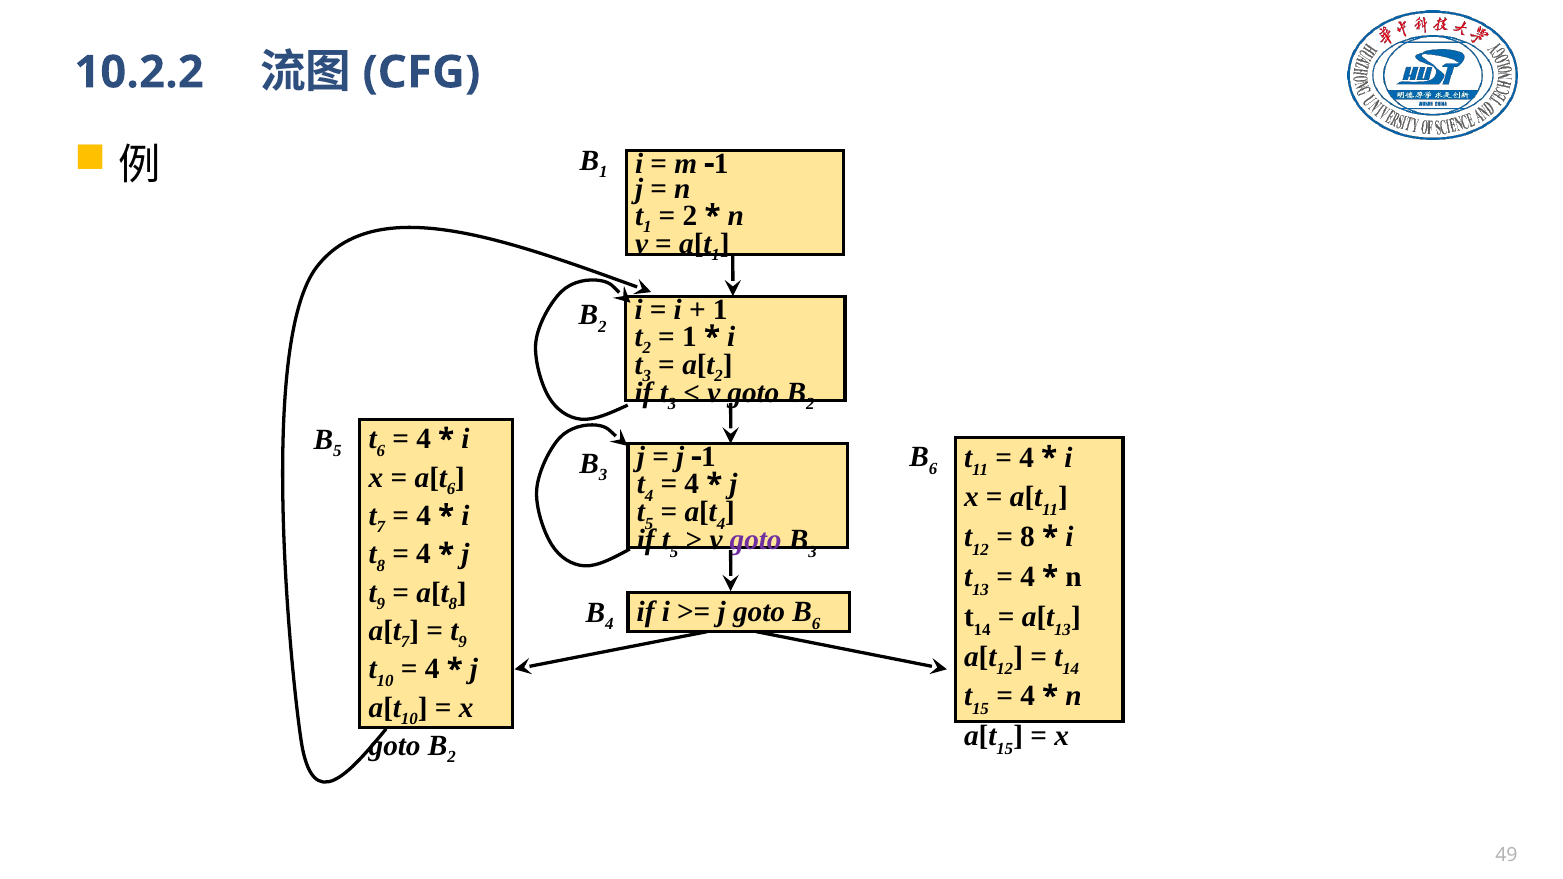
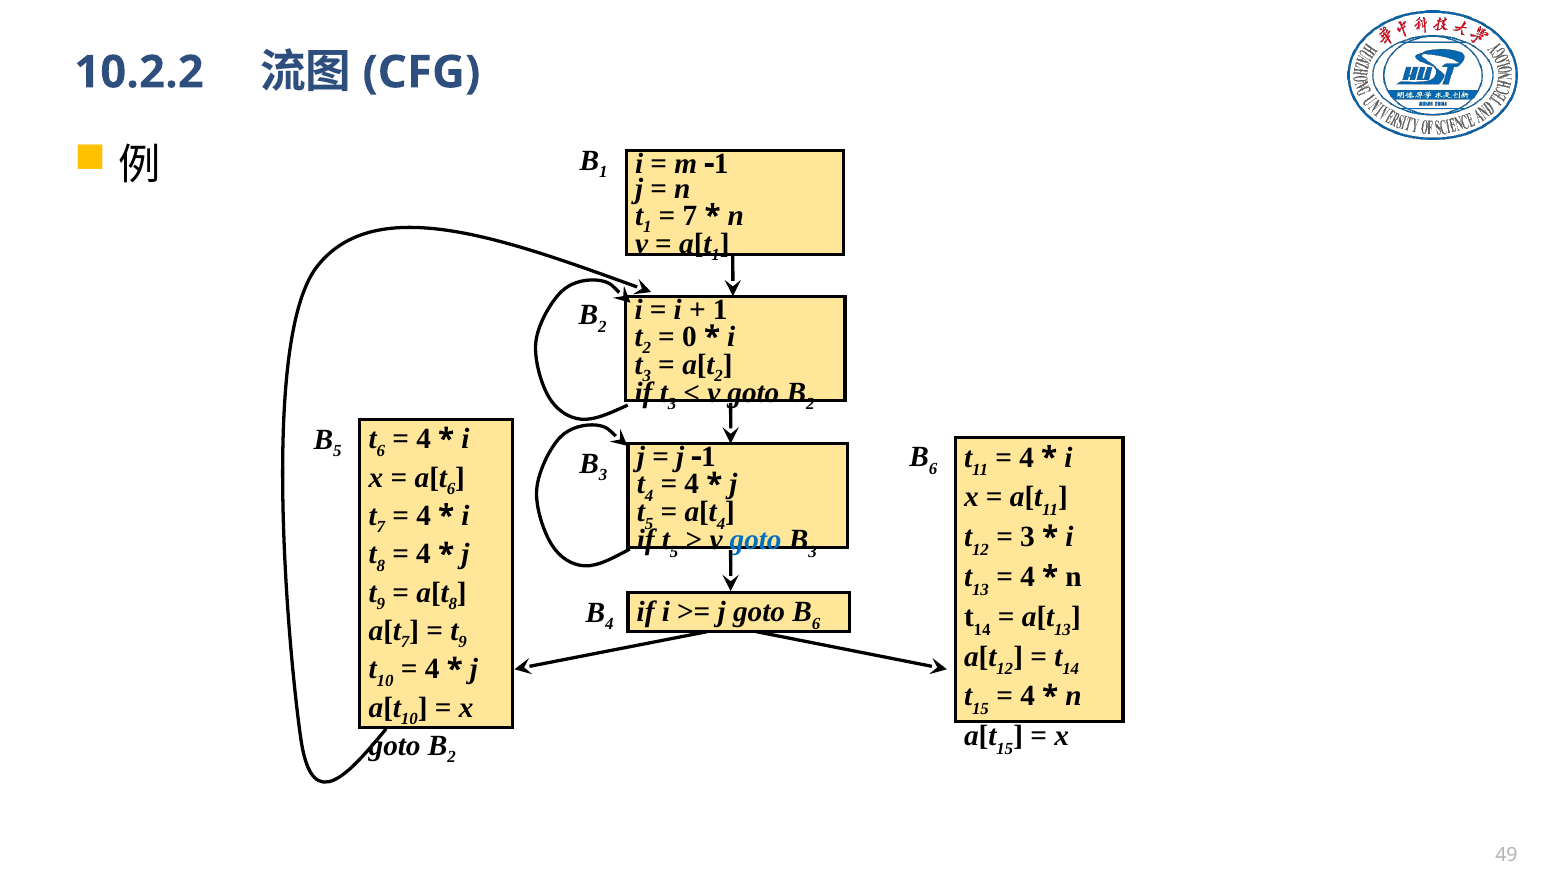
2: 2 -> 7 (690, 216)
1: 1 -> 0 (690, 337)
8: 8 -> 3 (1027, 537)
goto colour: purple -> blue (756, 540)
